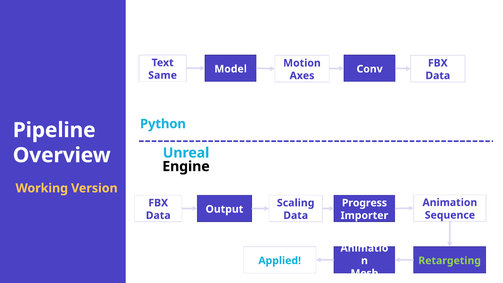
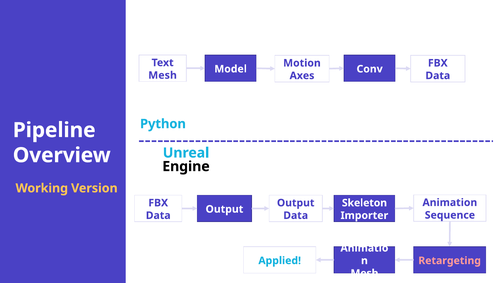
Same: Same -> Mesh (163, 75)
Scaling: Scaling -> Output (296, 203)
Progress: Progress -> Skeleton (364, 203)
Retargeting colour: light green -> pink (450, 261)
